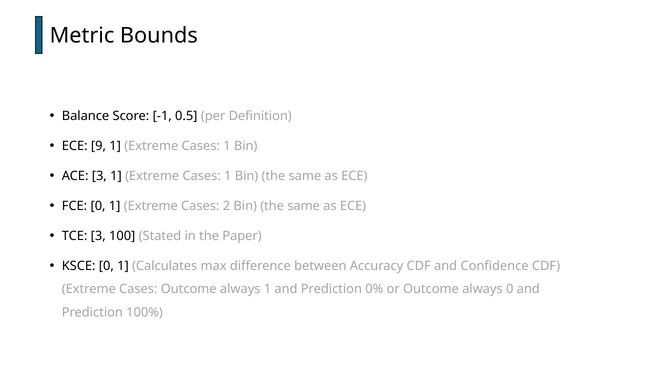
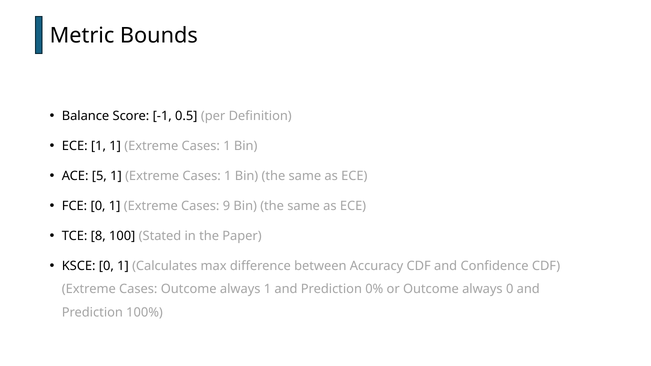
ECE 9: 9 -> 1 (98, 146)
ACE 3: 3 -> 5 (99, 176)
2: 2 -> 9 (226, 206)
TCE 3: 3 -> 8 (98, 236)
